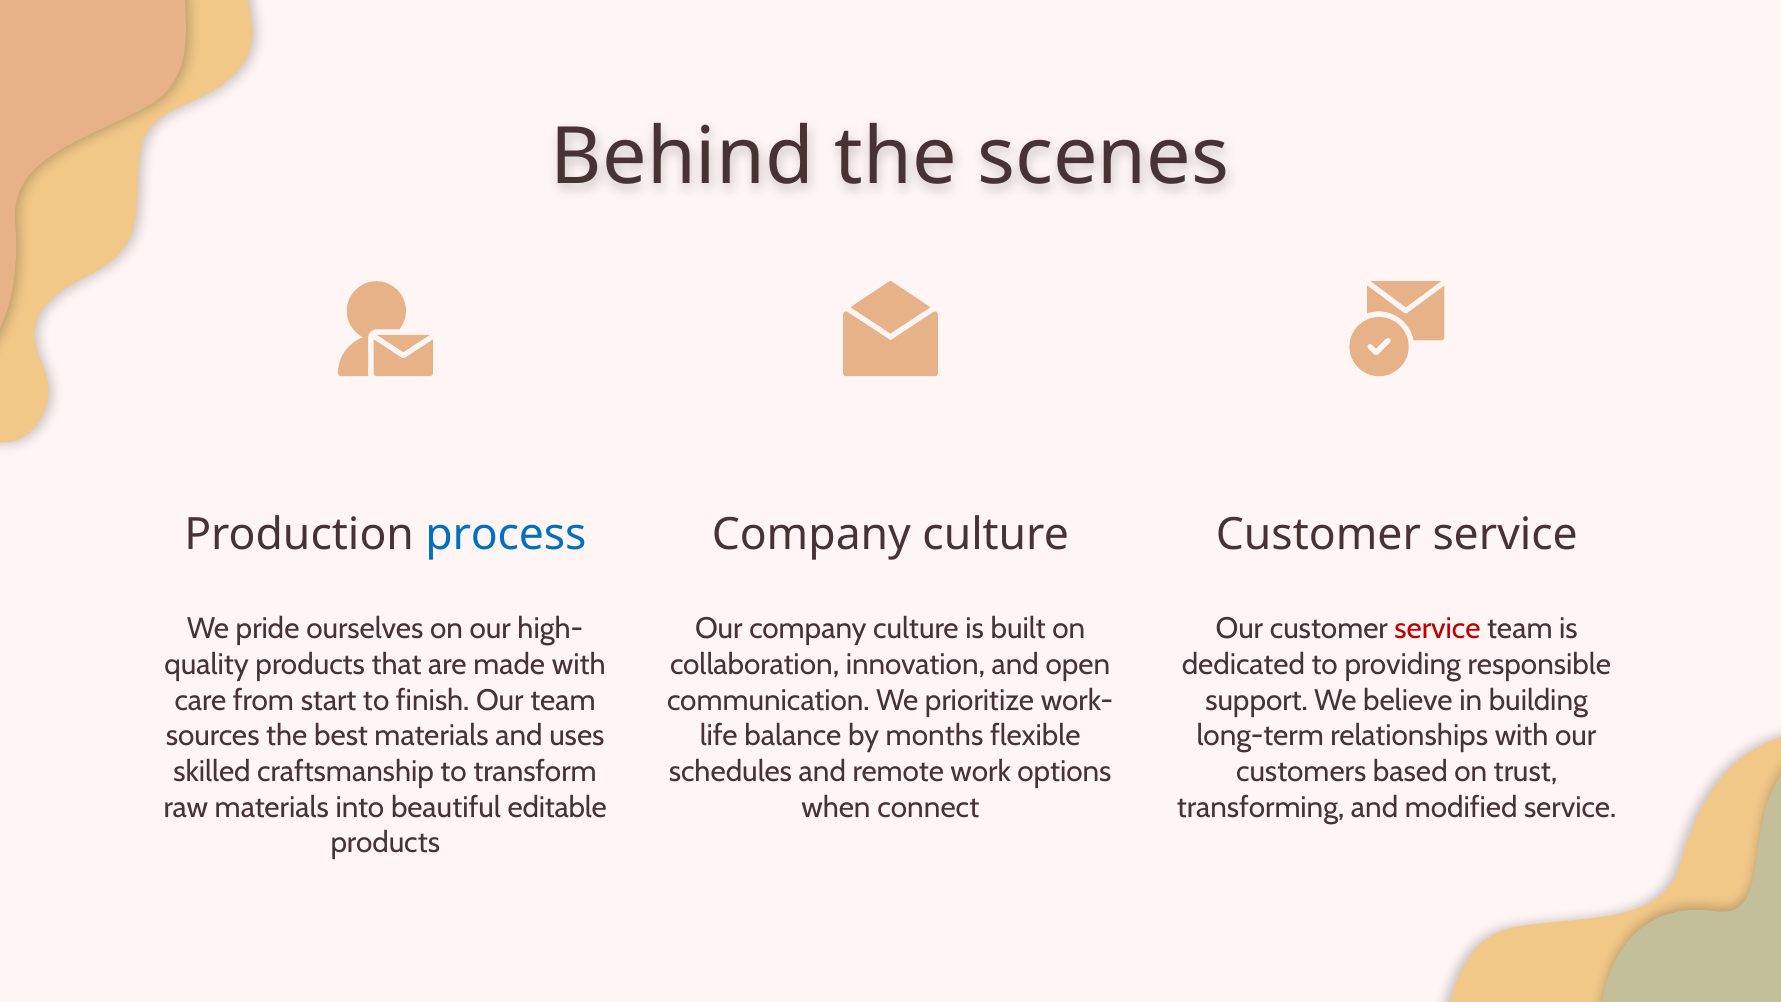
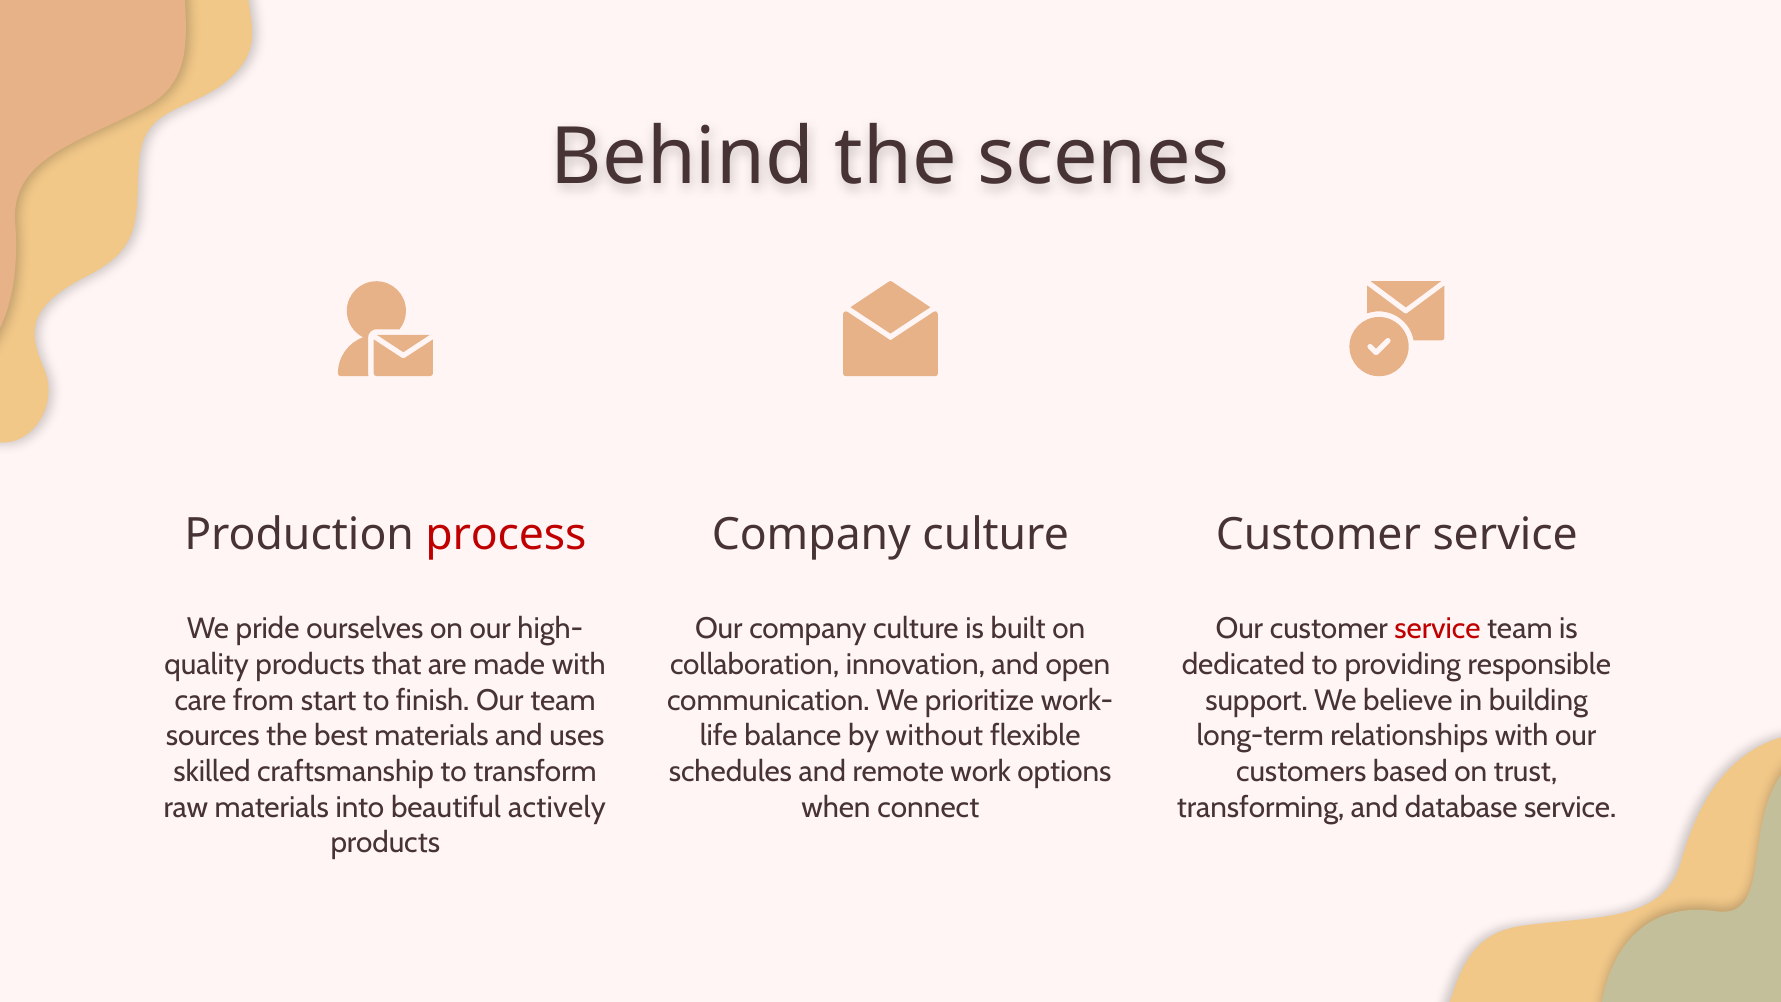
process colour: blue -> red (506, 535)
months: months -> without (934, 736)
editable: editable -> actively (557, 807)
modified: modified -> database (1461, 807)
